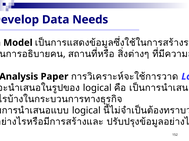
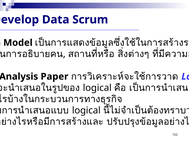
Needs: Needs -> Scrum (90, 20)
